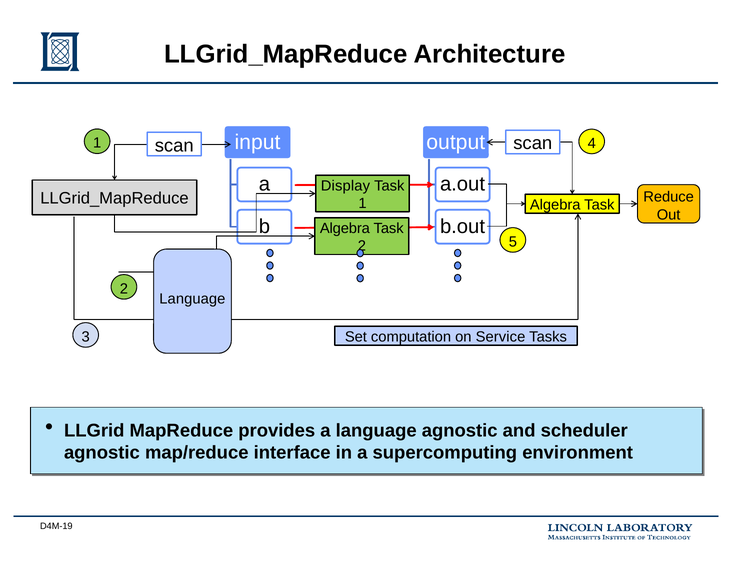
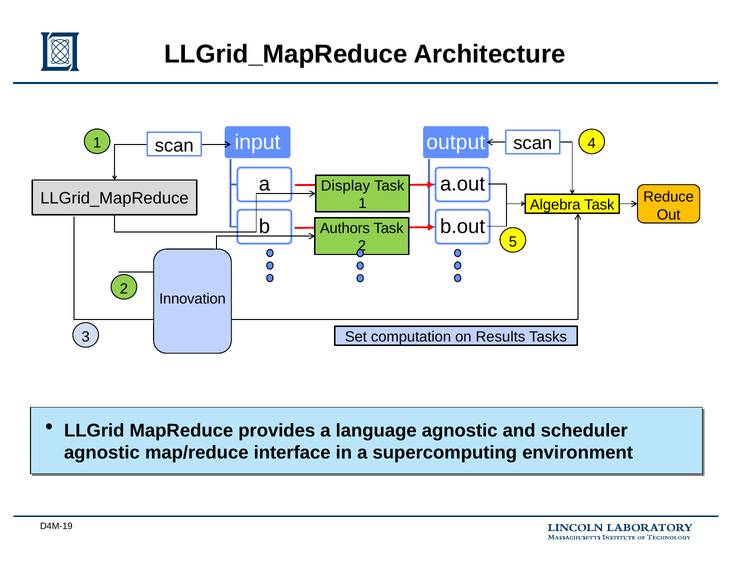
Algebra: Algebra -> Authors (345, 228)
Language: Language -> Innovation (192, 299)
Service: Service -> Results (500, 337)
